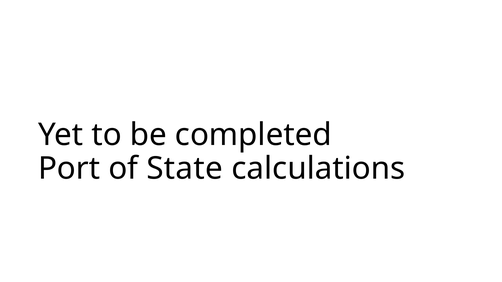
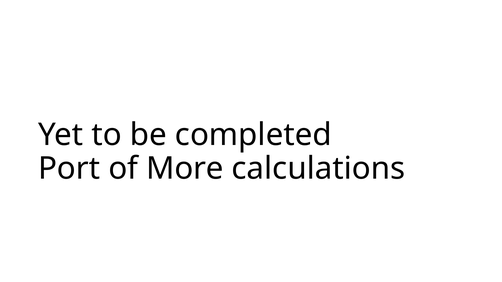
State: State -> More (185, 169)
